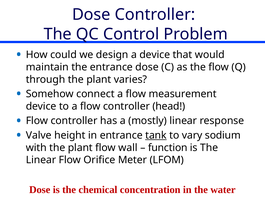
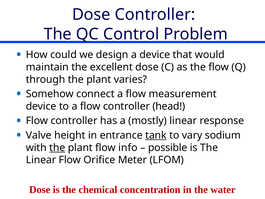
the entrance: entrance -> excellent (111, 67)
the underline: none -> present (57, 147)
wall: wall -> info (128, 147)
function: function -> possible (168, 147)
